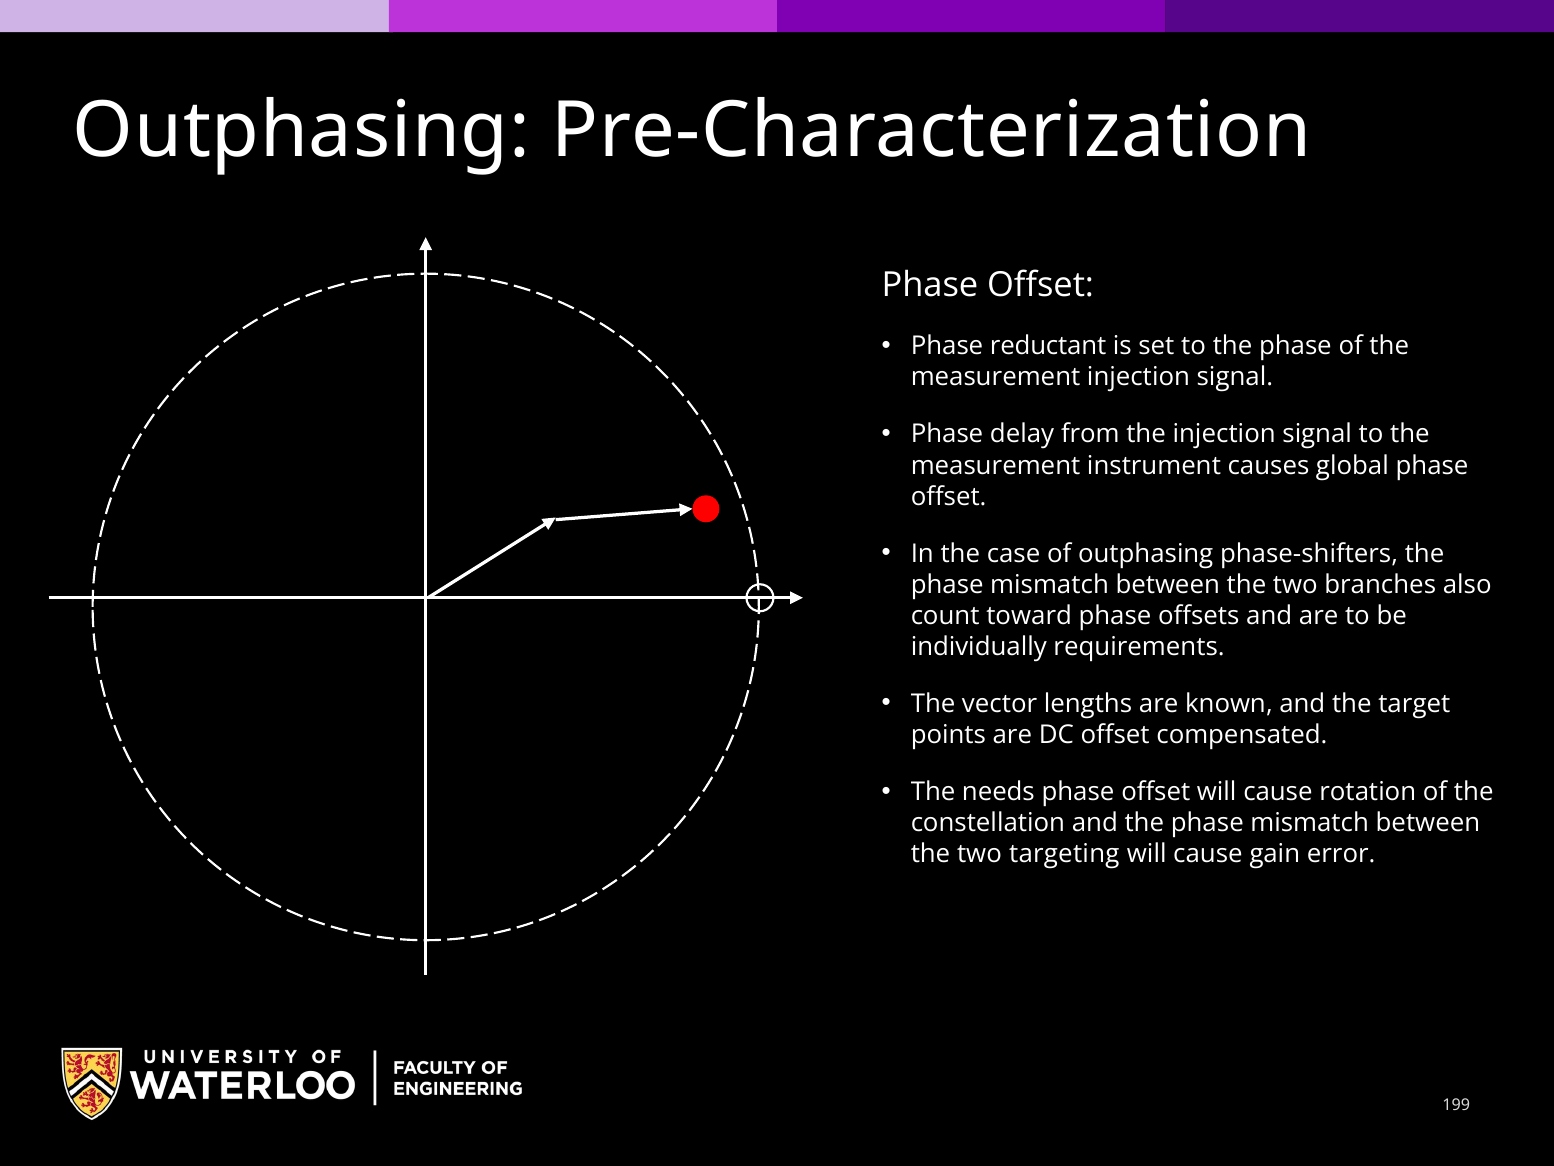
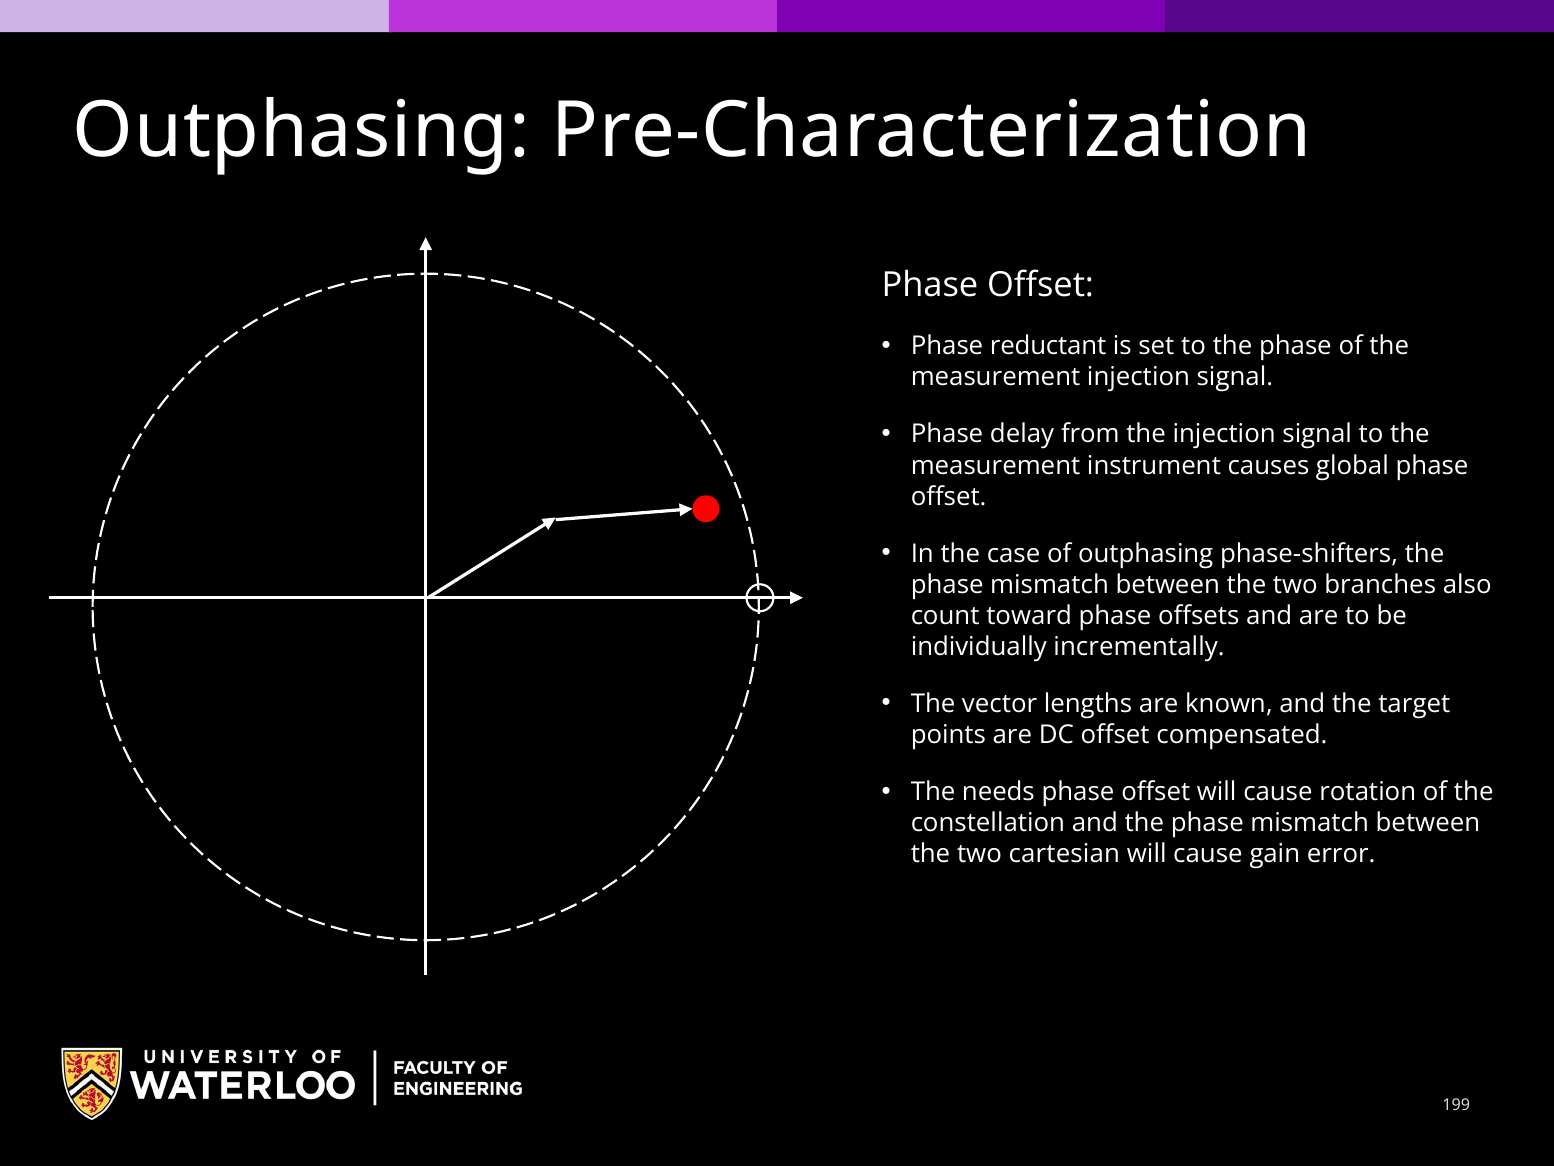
requirements: requirements -> incrementally (1139, 647)
targeting: targeting -> cartesian (1064, 854)
